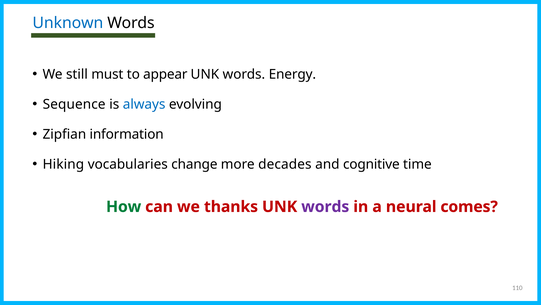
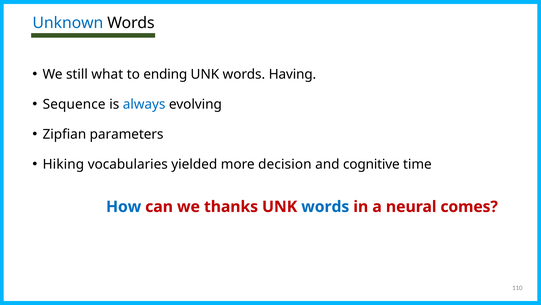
must: must -> what (107, 74)
appear: appear -> ending (165, 74)
Energy: Energy -> Having (292, 74)
information: information -> parameters (127, 134)
change: change -> yielded (194, 164)
decades: decades -> decision (285, 164)
How colour: green -> blue (124, 206)
words colour: purple -> blue (325, 206)
